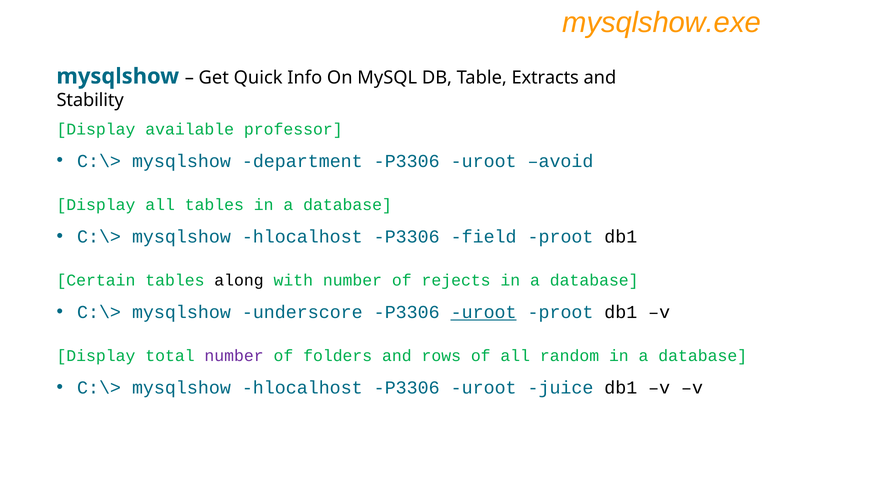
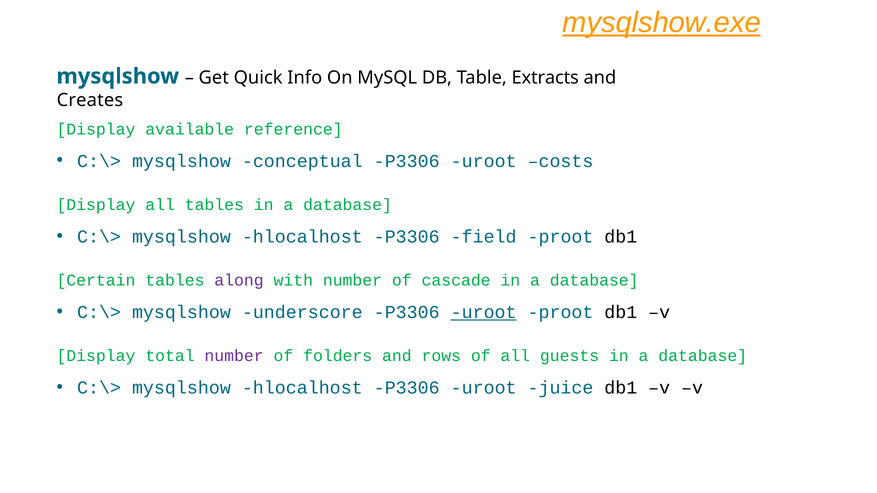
mysqlshow.exe underline: none -> present (662, 23)
Stability: Stability -> Creates (90, 100)
professor: professor -> reference (293, 129)
department: department -> conceptual (302, 161)
avoid: avoid -> costs (560, 161)
along colour: black -> purple (239, 280)
rejects: rejects -> cascade (456, 280)
random: random -> guests (570, 356)
